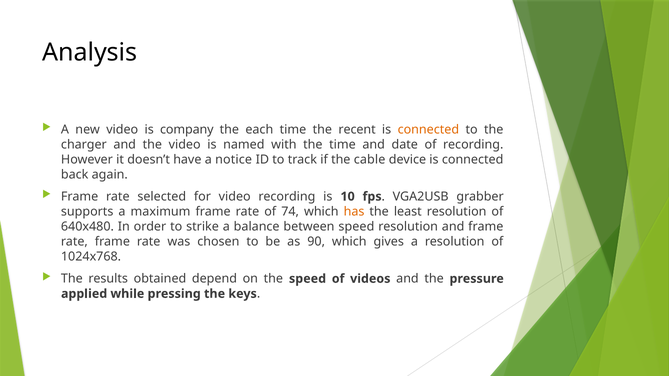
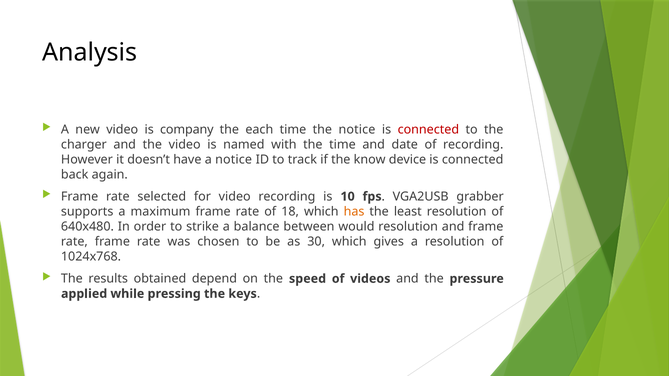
the recent: recent -> notice (357, 129)
connected colour: orange -> red (428, 129)
cable: cable -> know (370, 160)
74: 74 -> 18 (290, 212)
between speed: speed -> would (356, 227)
90: 90 -> 30 (316, 242)
